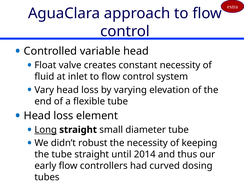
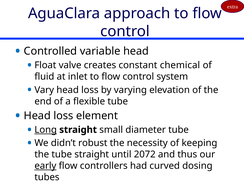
constant necessity: necessity -> chemical (180, 65)
2014: 2014 -> 2072 (145, 154)
early underline: none -> present (45, 166)
